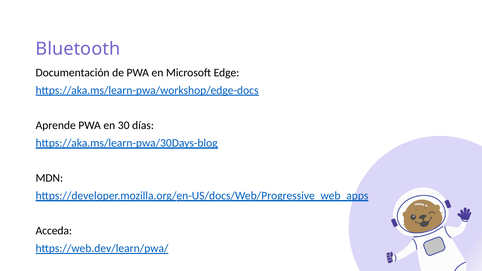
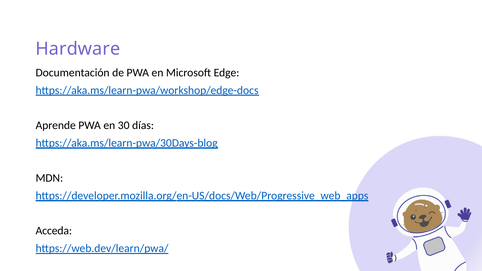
Bluetooth: Bluetooth -> Hardware (78, 49)
